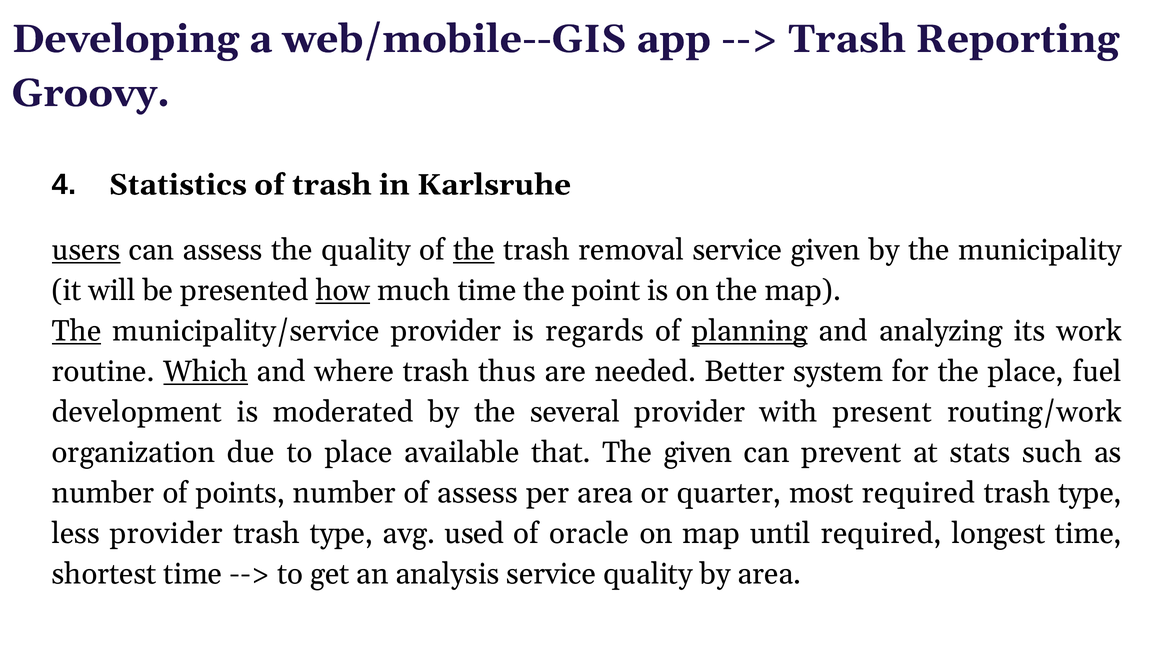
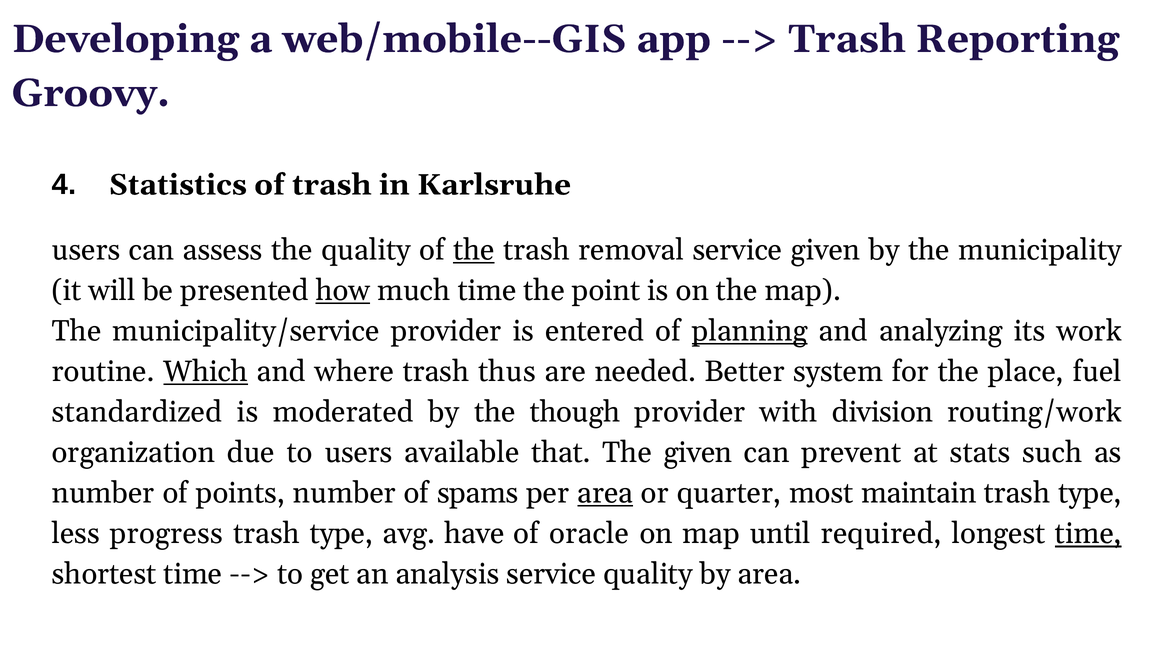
users underline: present -> none (86, 250)
The underline: present -> none (77, 331)
regards: regards -> entered (595, 331)
development: development -> standardized (137, 412)
several: several -> though (575, 412)
present: present -> division (882, 412)
to place: place -> users (359, 453)
of assess: assess -> spams (478, 493)
area underline: none -> present (605, 493)
most required: required -> maintain (919, 493)
less provider: provider -> progress (166, 534)
used: used -> have (474, 534)
time underline: none -> present (1088, 534)
